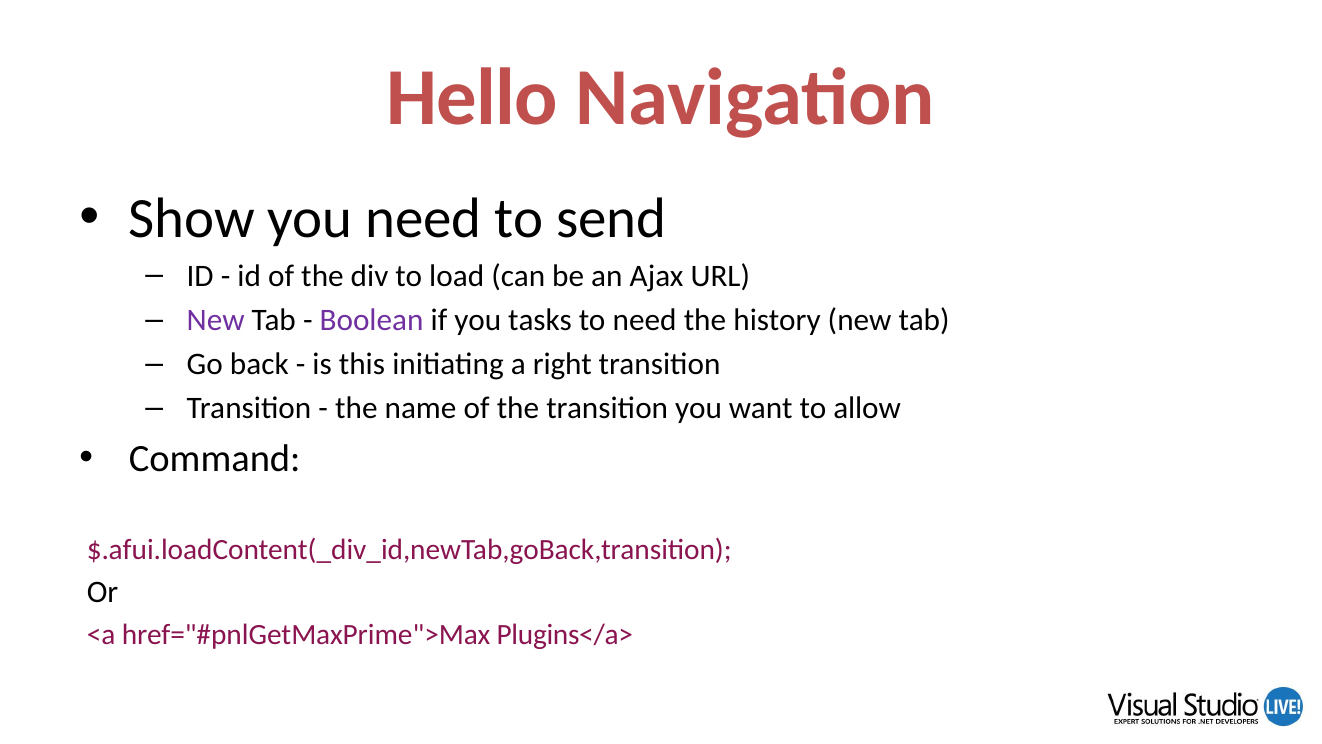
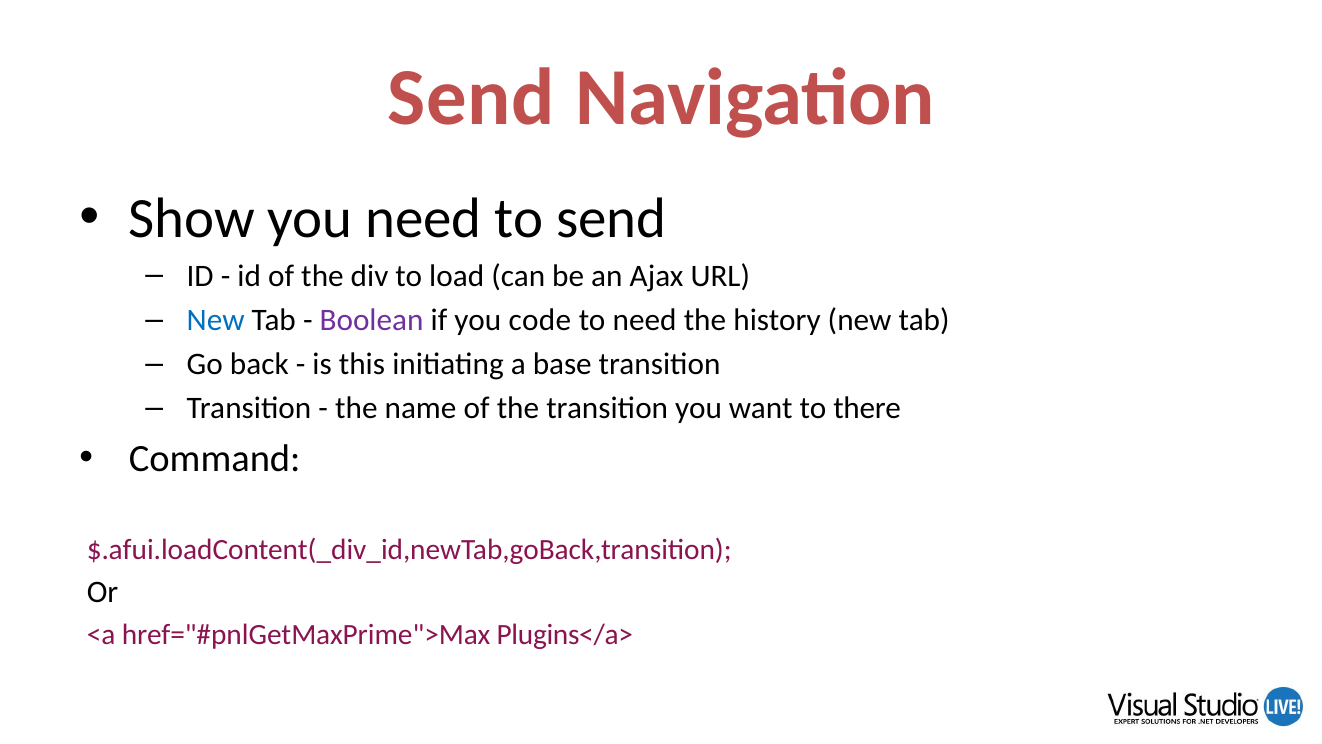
Hello: Hello -> Send (471, 97)
New colour: purple -> blue (216, 320)
tasks: tasks -> code (540, 320)
right: right -> base (562, 364)
allow: allow -> there (867, 408)
